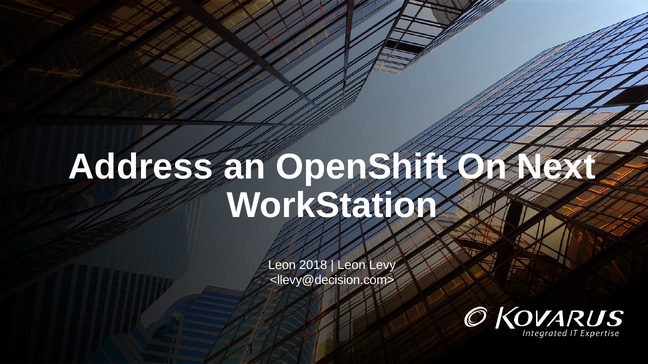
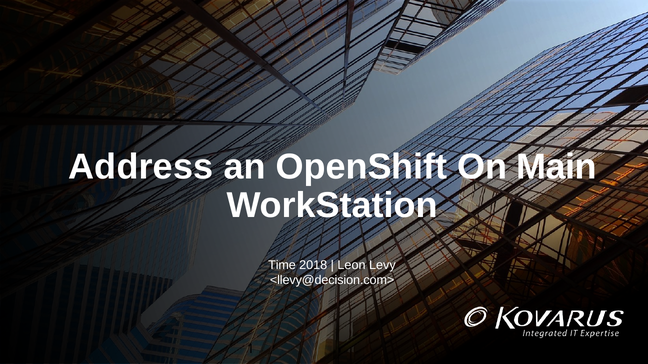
Next: Next -> Main (556, 167)
Leon: Leon -> Time (282, 265)
